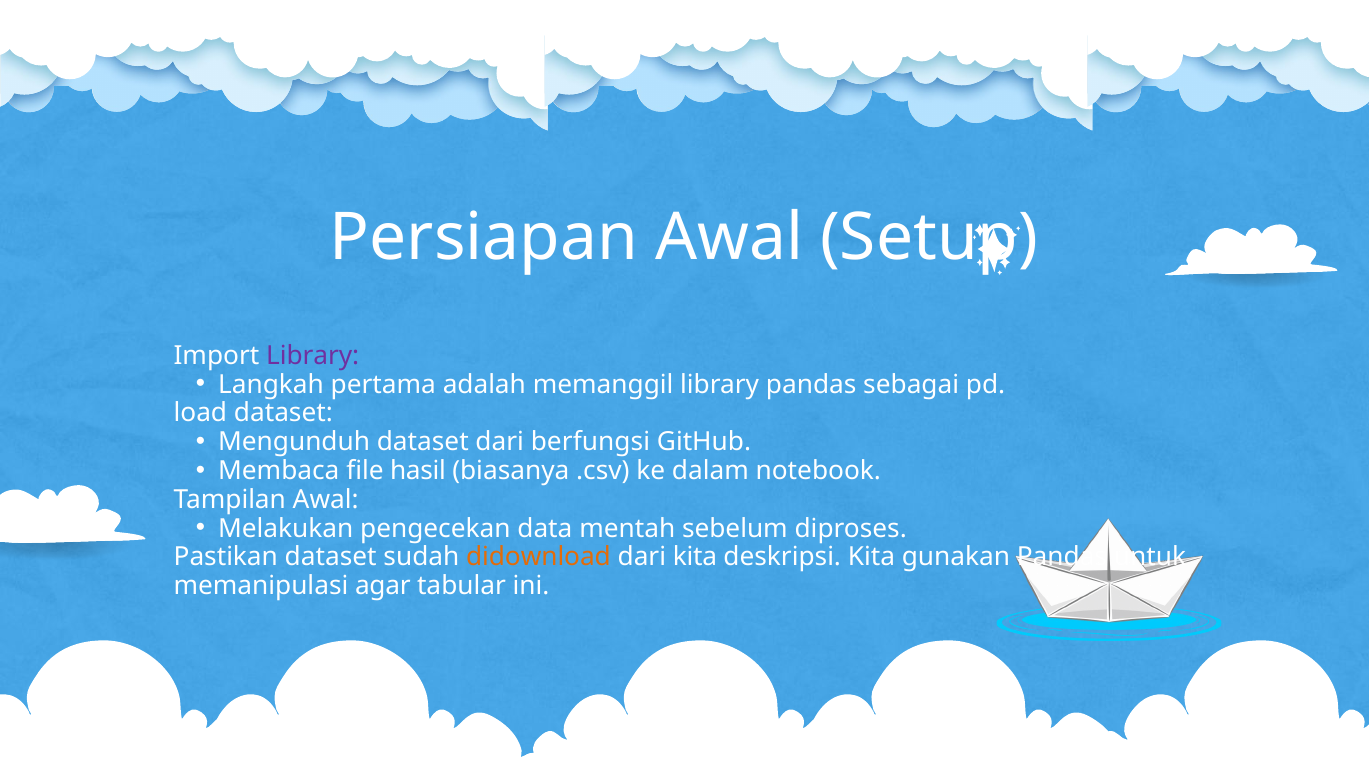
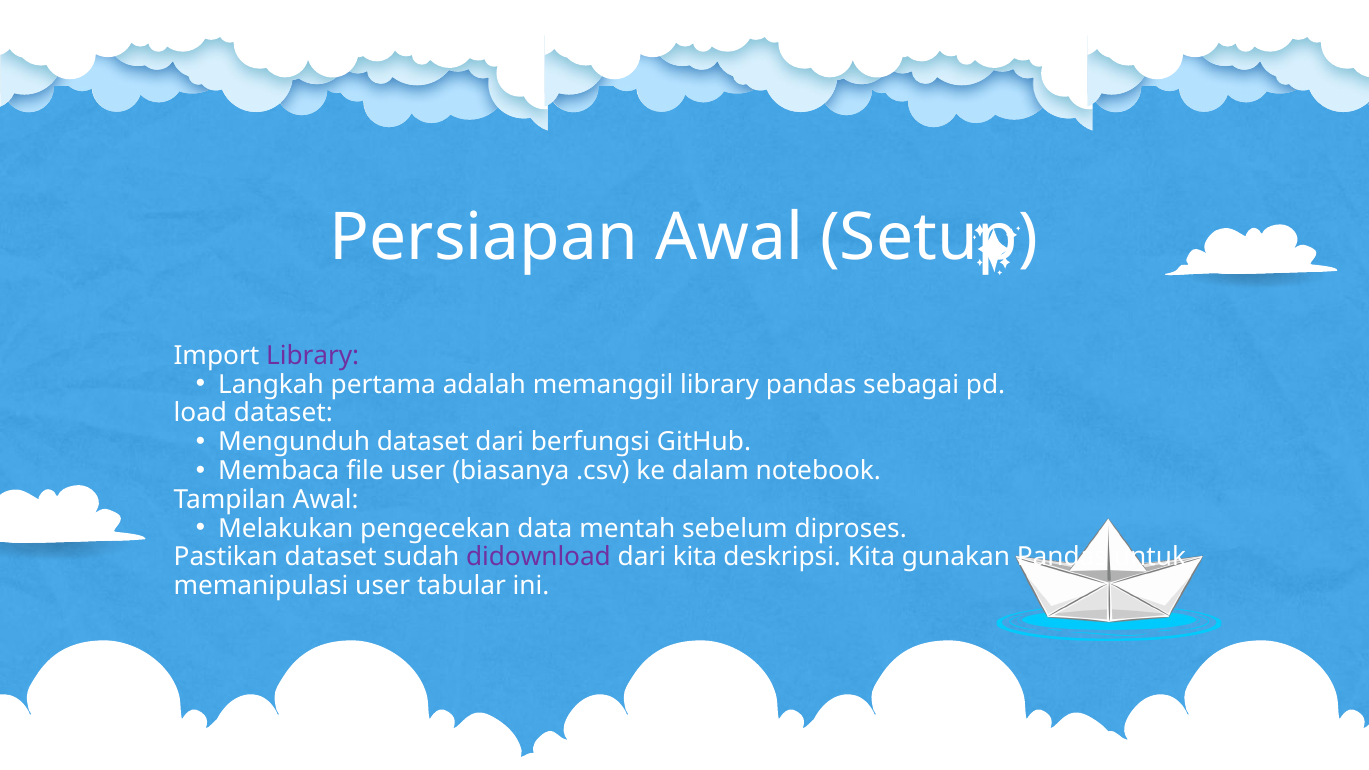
file hasil: hasil -> user (418, 471)
didownload colour: orange -> purple (538, 557)
memanipulasi agar: agar -> user (383, 586)
